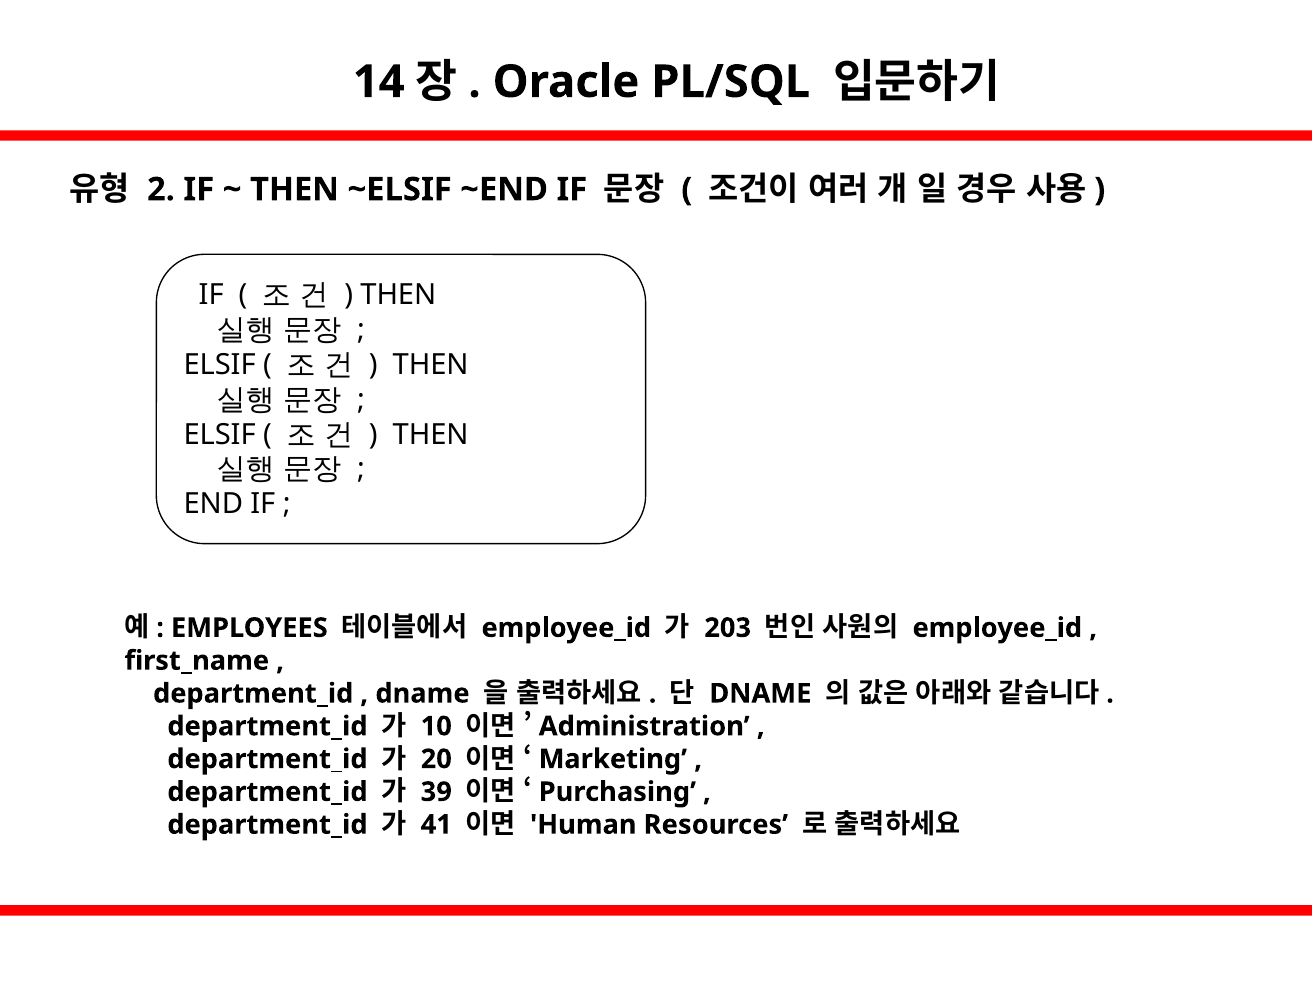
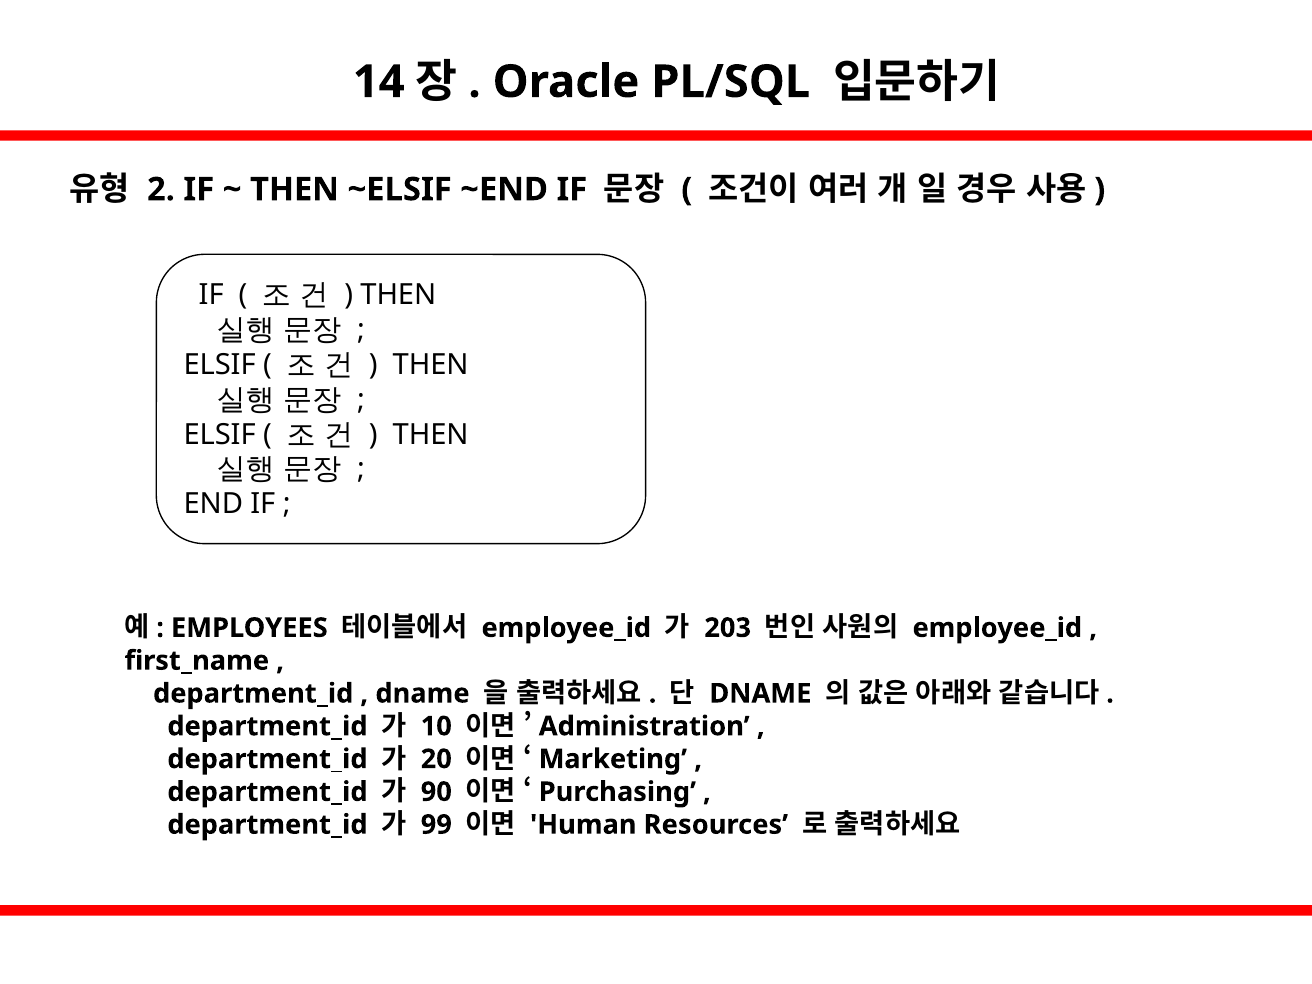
39: 39 -> 90 (436, 792)
41: 41 -> 99 (436, 825)
